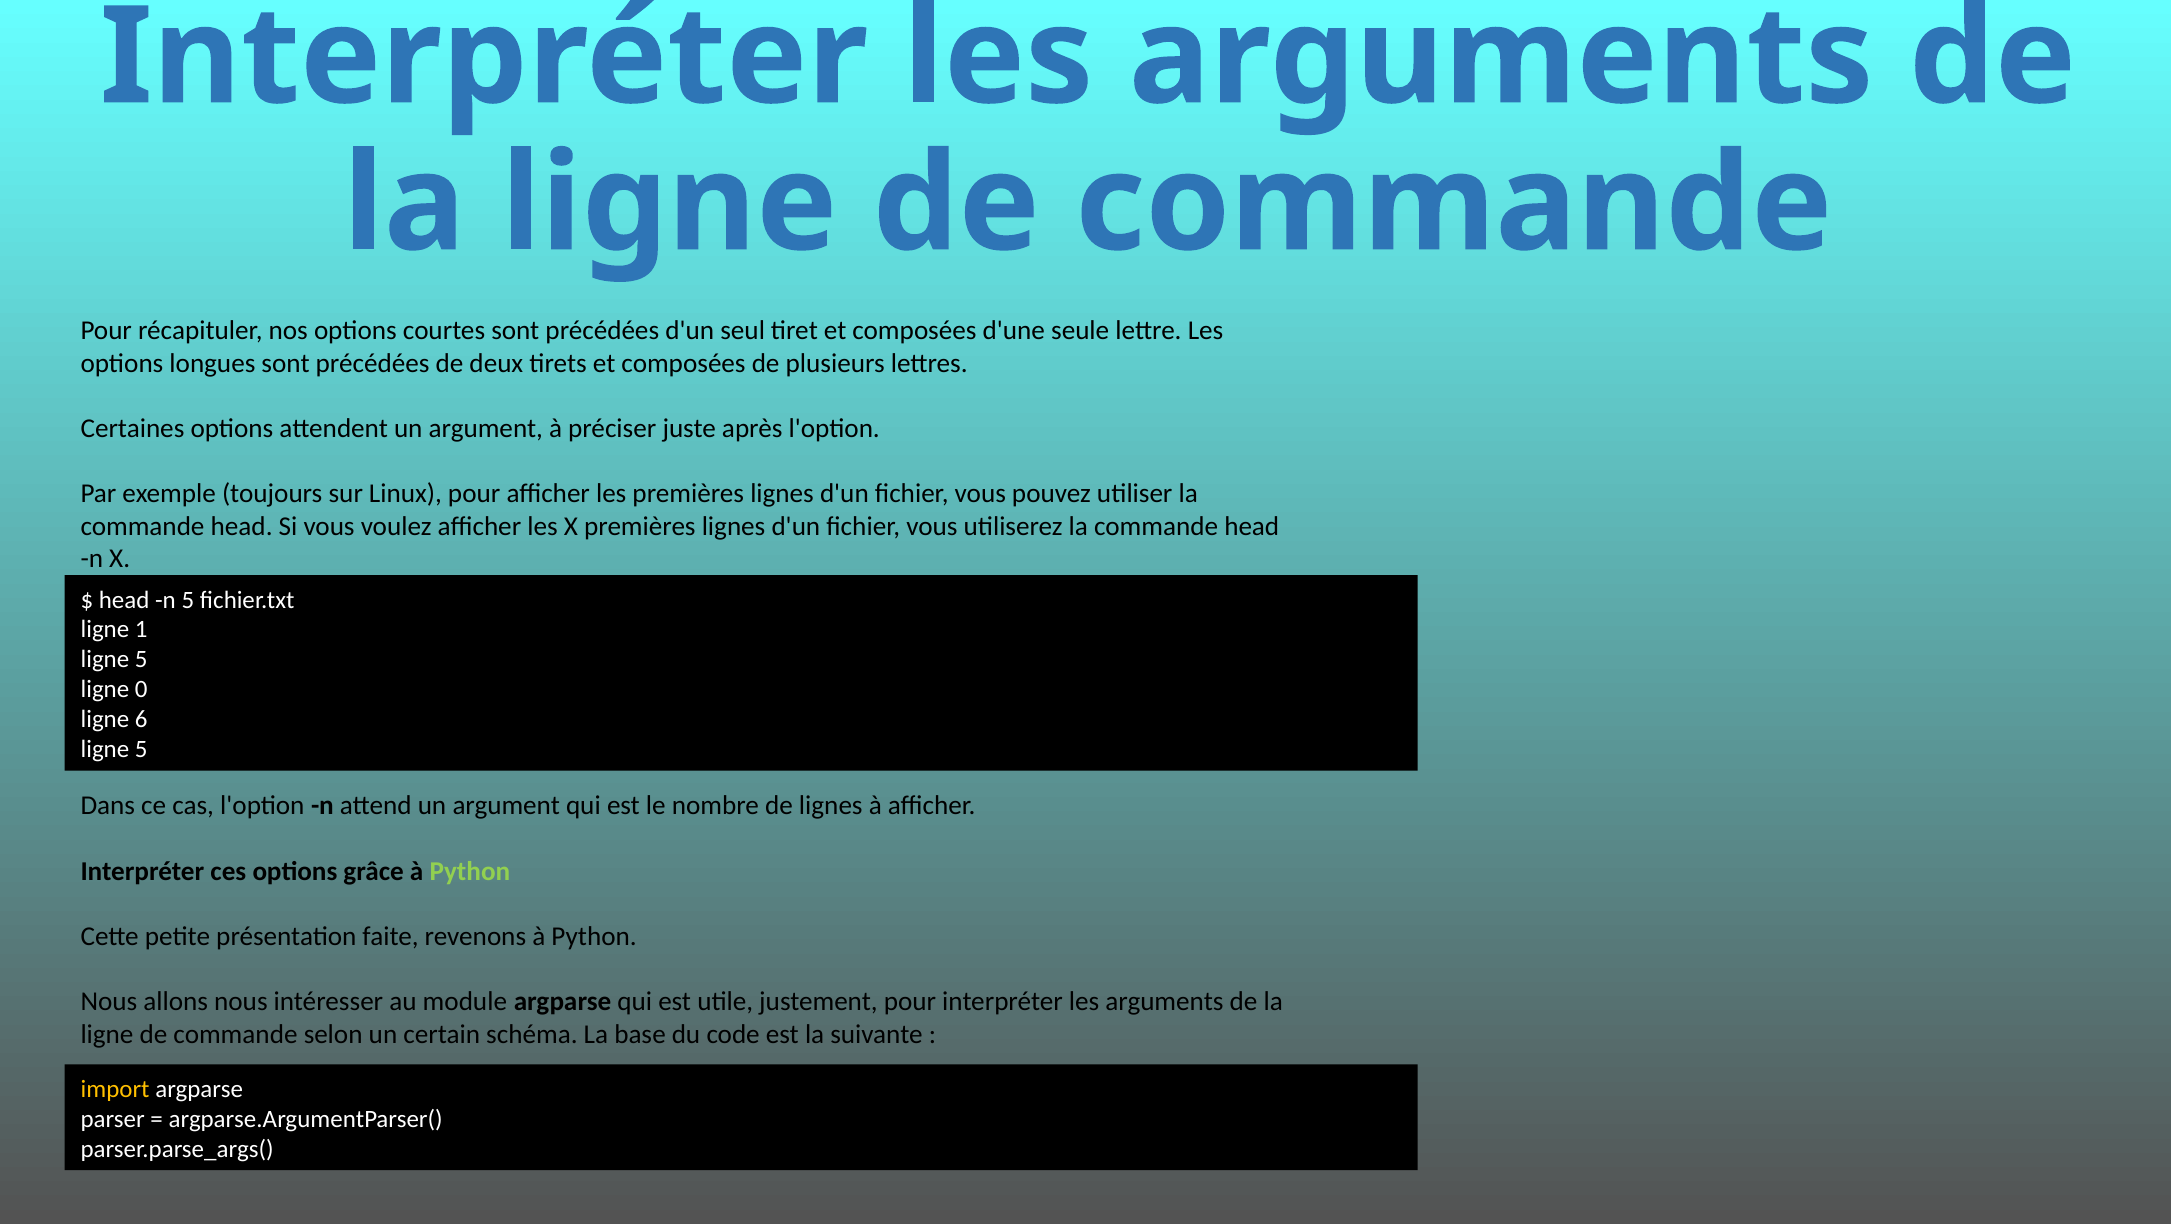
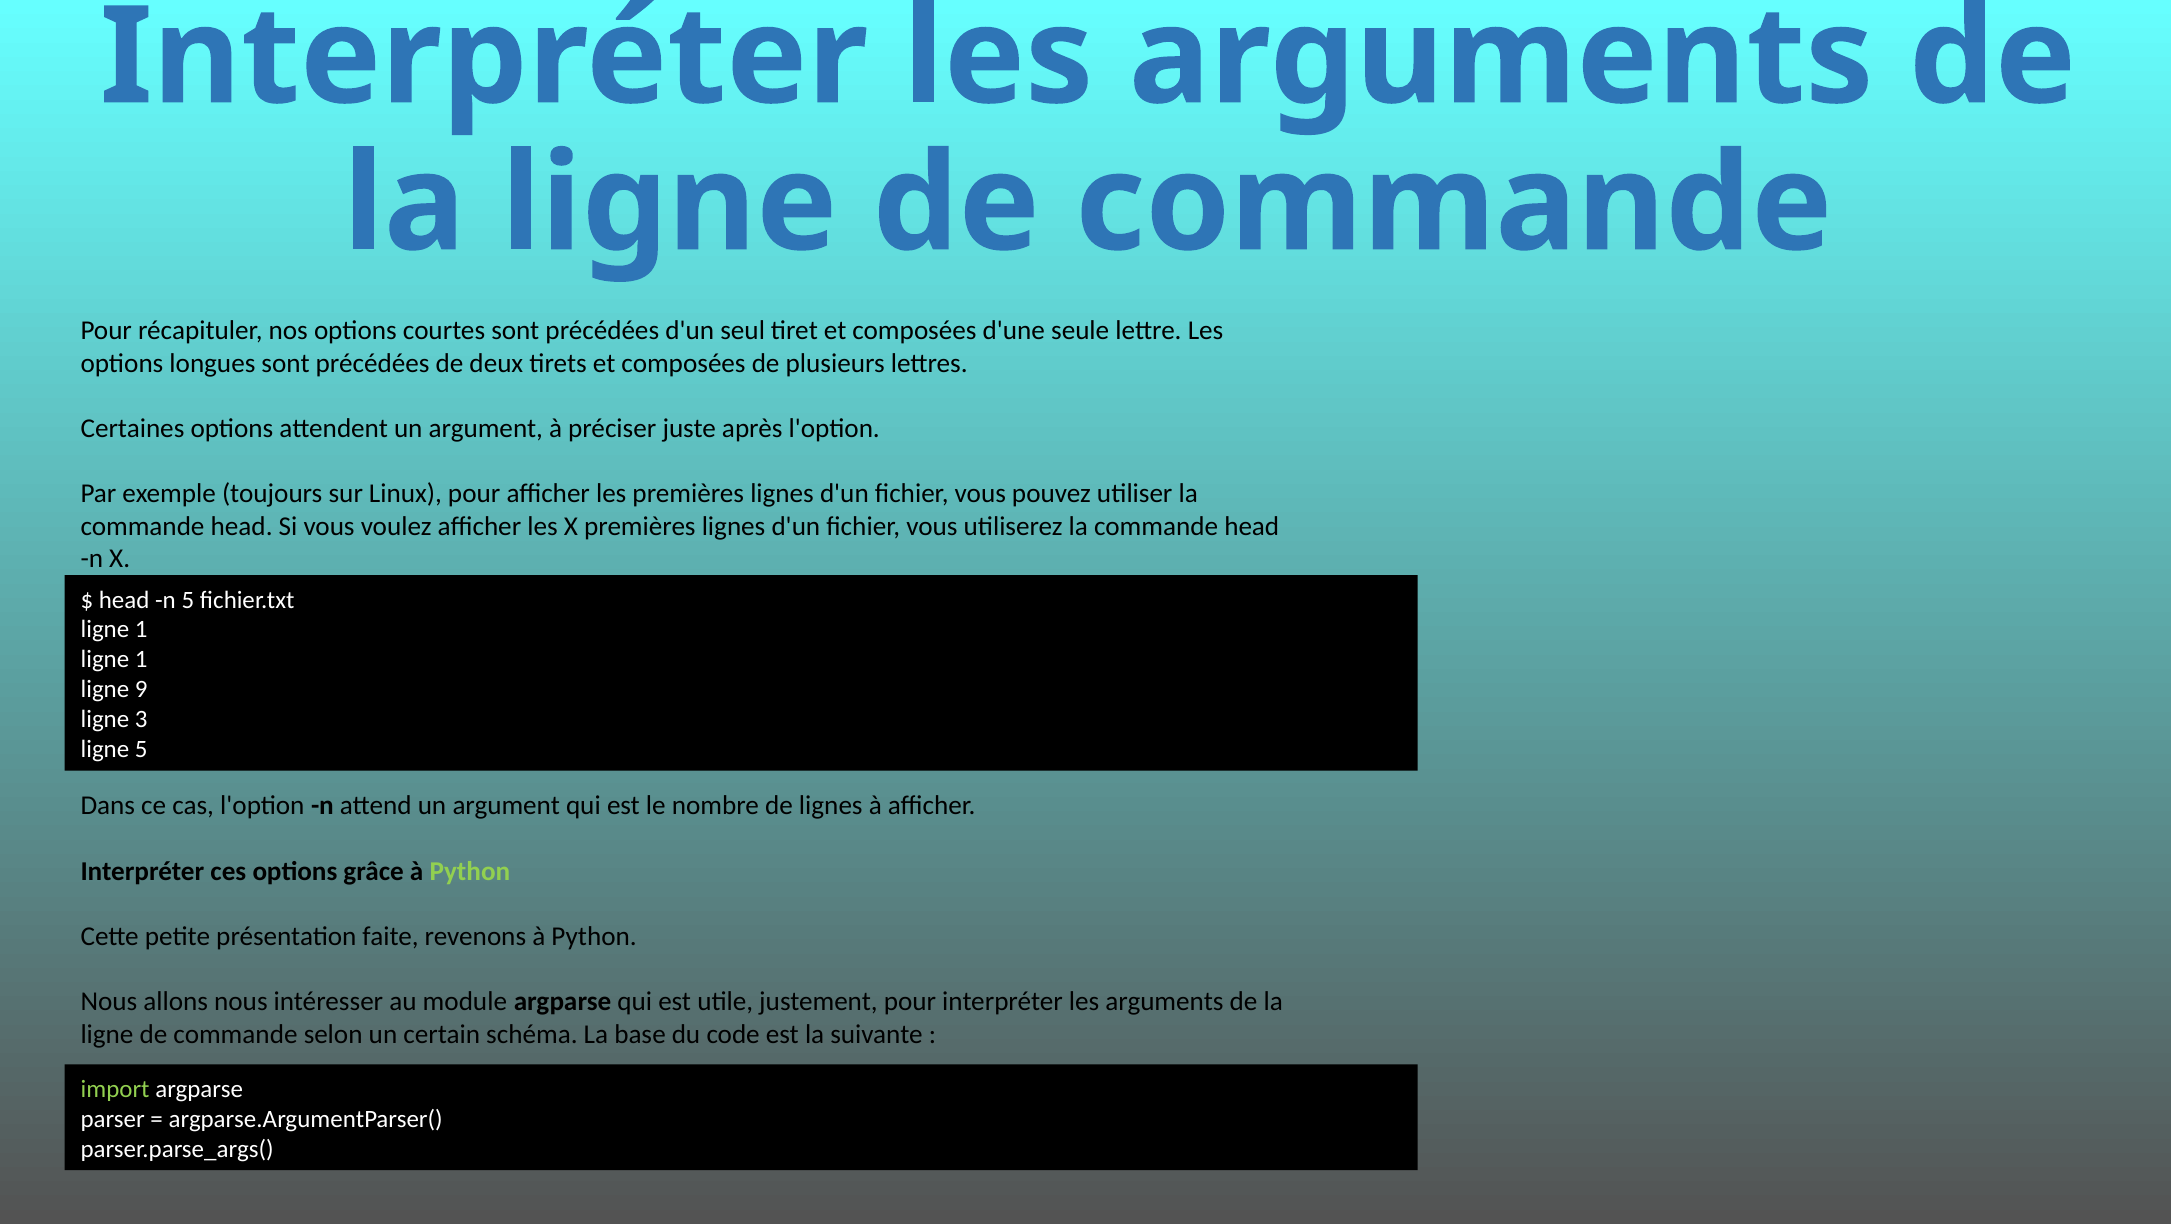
5: 5 -> 1 (141, 660)
0: 0 -> 9 (141, 690)
6: 6 -> 3 (141, 720)
import colour: yellow -> light green (115, 1089)
